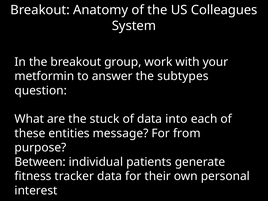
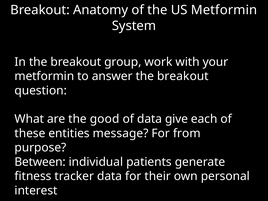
US Colleagues: Colleagues -> Metformin (224, 10)
answer the subtypes: subtypes -> breakout (183, 76)
stuck: stuck -> good (105, 119)
into: into -> give (177, 119)
